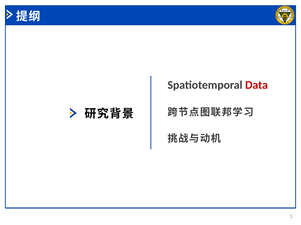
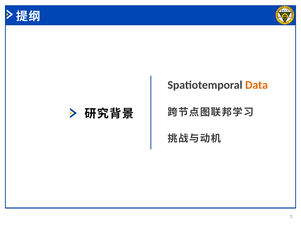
Data colour: red -> orange (257, 85)
